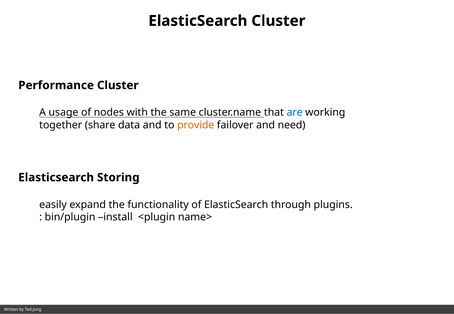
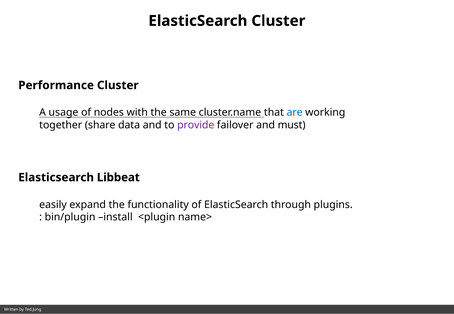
provide colour: orange -> purple (196, 125)
need: need -> must (292, 125)
Storing: Storing -> Libbeat (118, 178)
